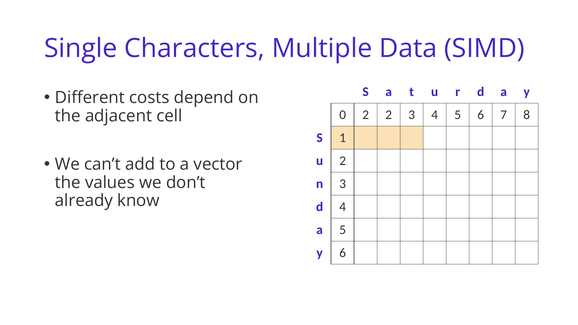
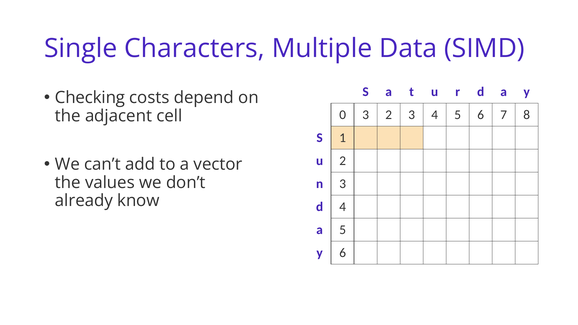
Different: Different -> Checking (90, 98)
0 2: 2 -> 3 (366, 115)
